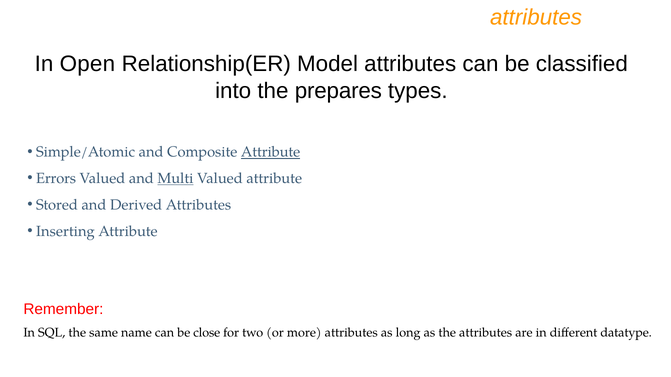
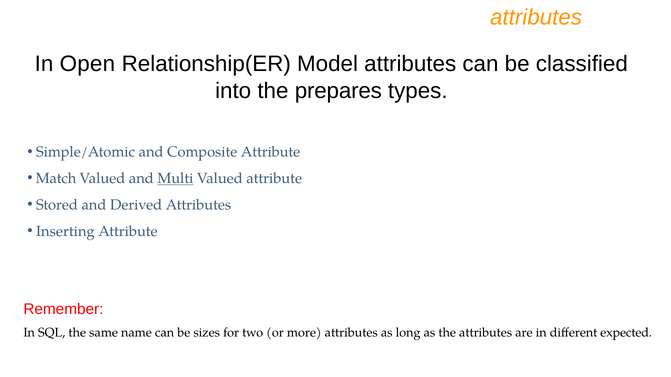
Attribute underline: present -> none (271, 152)
Errors: Errors -> Match (56, 179)
close: close -> sizes (207, 333)
datatype: datatype -> expected (626, 333)
